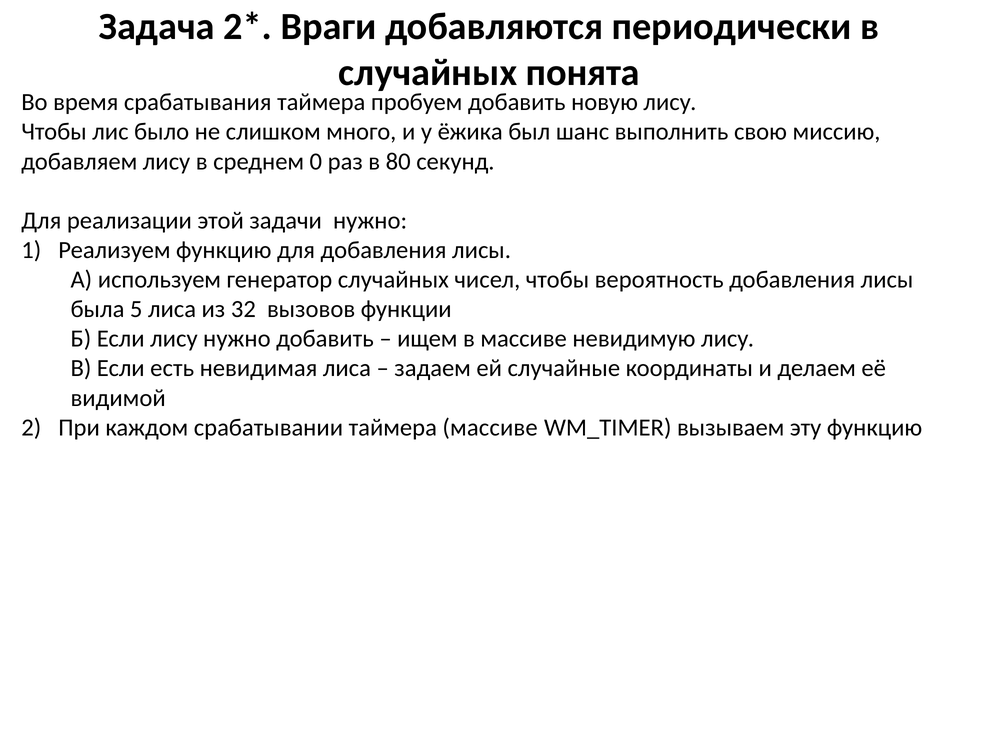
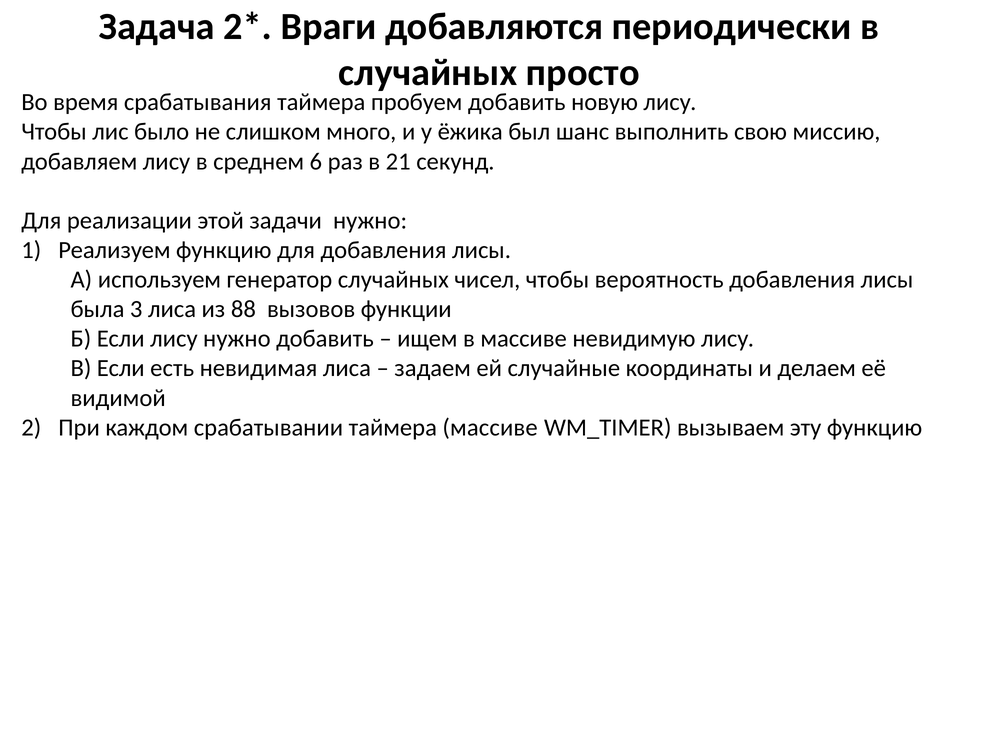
понята: понята -> просто (583, 72)
0: 0 -> 6 (316, 162)
80: 80 -> 21 (398, 162)
5: 5 -> 3 (136, 309)
32: 32 -> 88 (243, 309)
